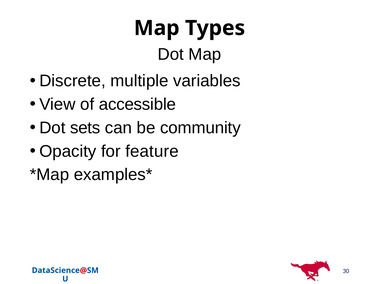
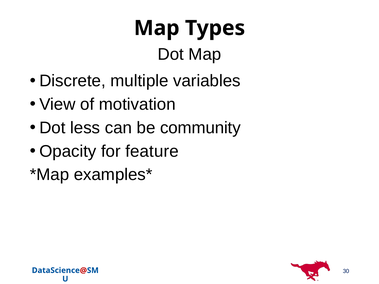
accessible: accessible -> motivation (137, 104)
sets: sets -> less (85, 128)
